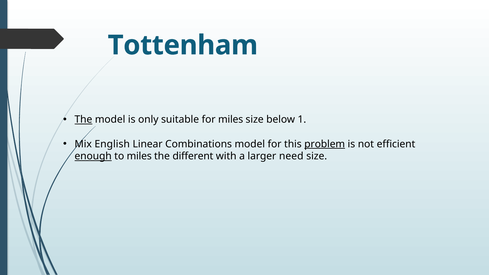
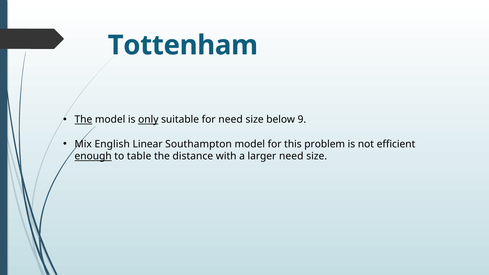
only underline: none -> present (148, 120)
for miles: miles -> need (231, 120)
1: 1 -> 9 (302, 120)
Combinations: Combinations -> Southampton (199, 144)
problem underline: present -> none (325, 144)
to miles: miles -> table (139, 156)
different: different -> distance (193, 156)
